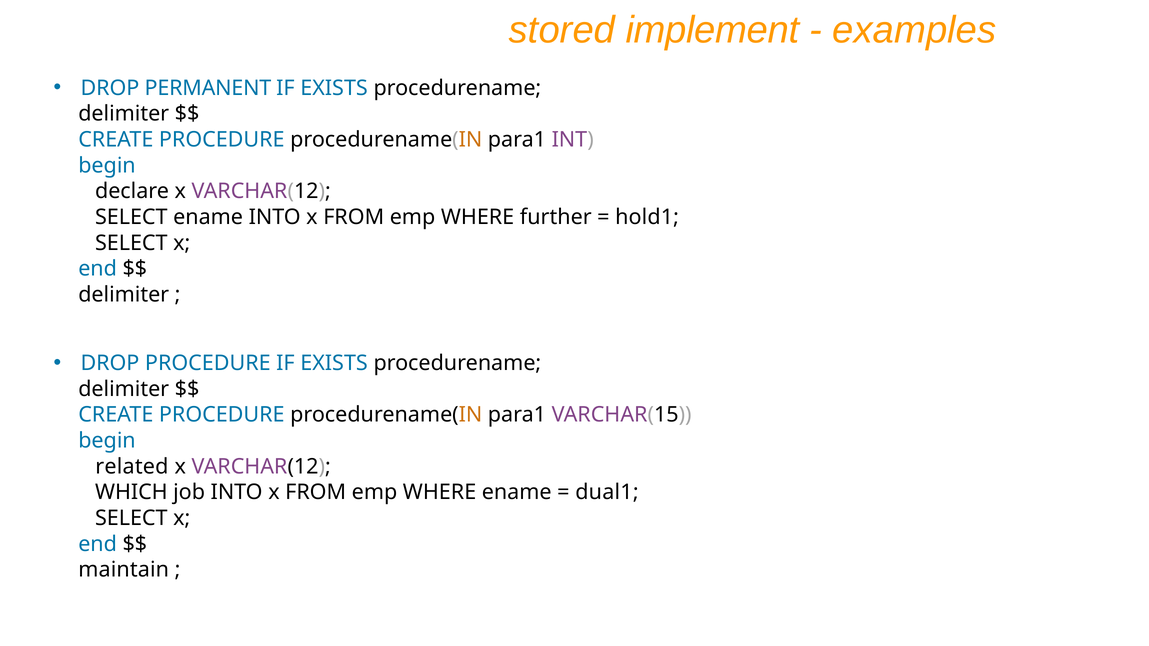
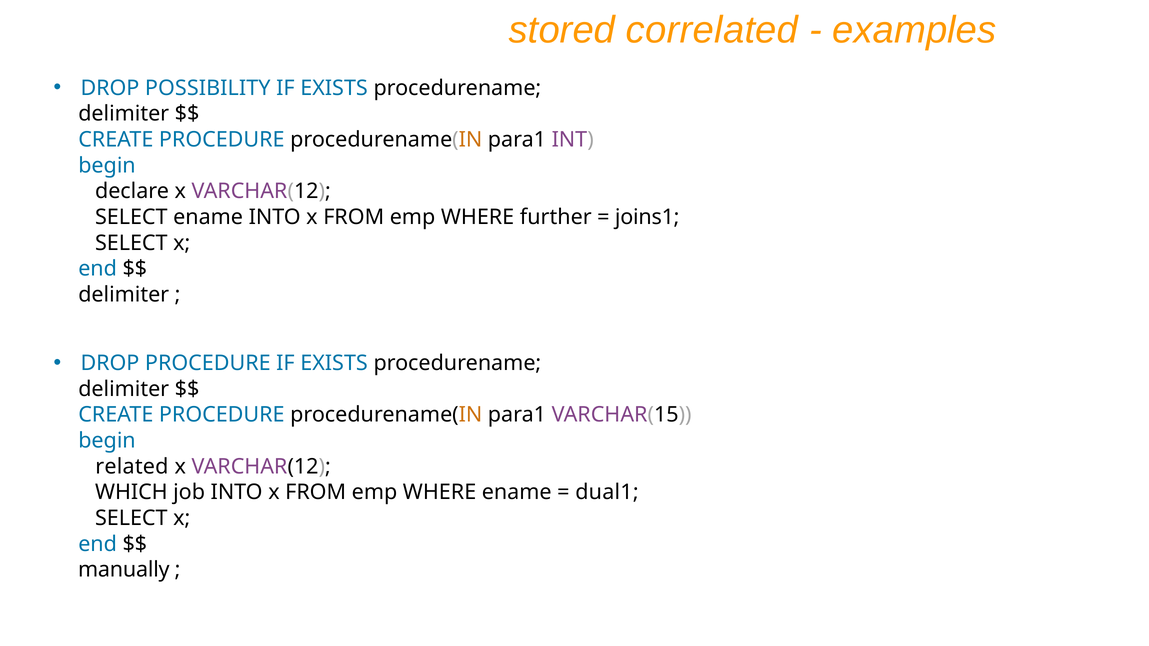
implement: implement -> correlated (712, 30)
PERMANENT: PERMANENT -> POSSIBILITY (208, 88)
hold1: hold1 -> joins1 (647, 217)
maintain: maintain -> manually (124, 570)
